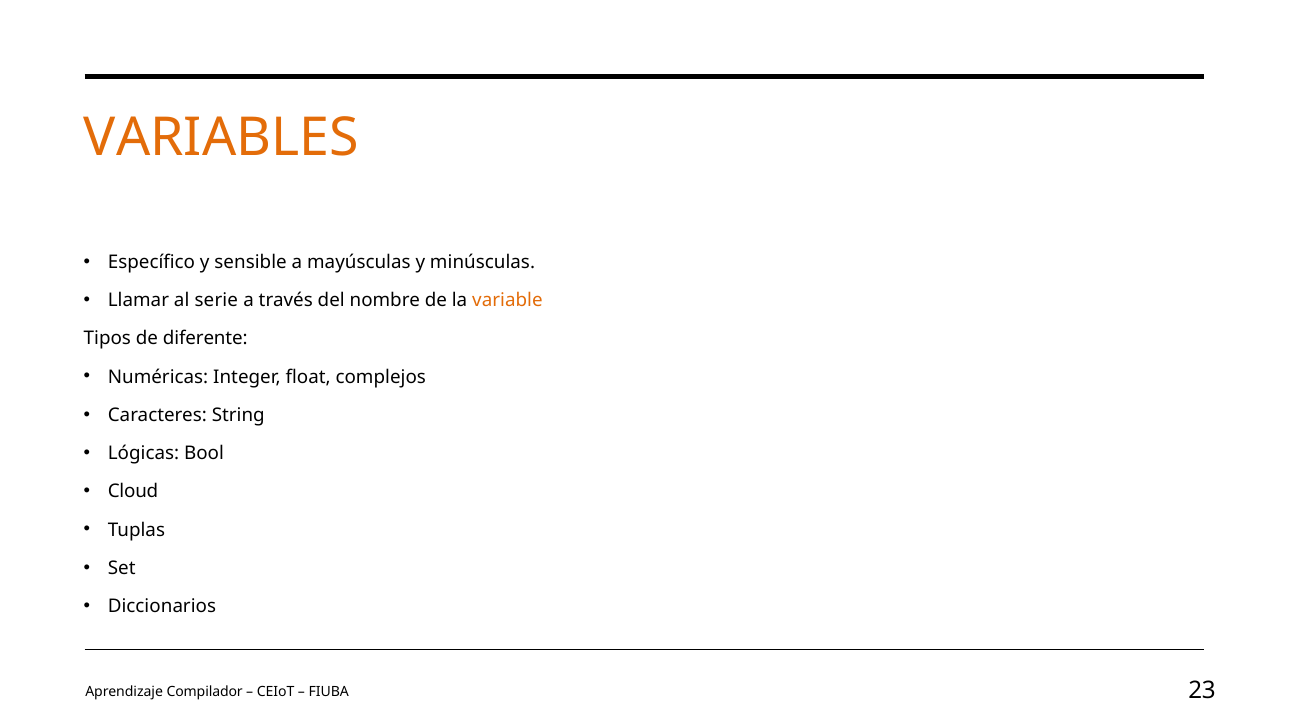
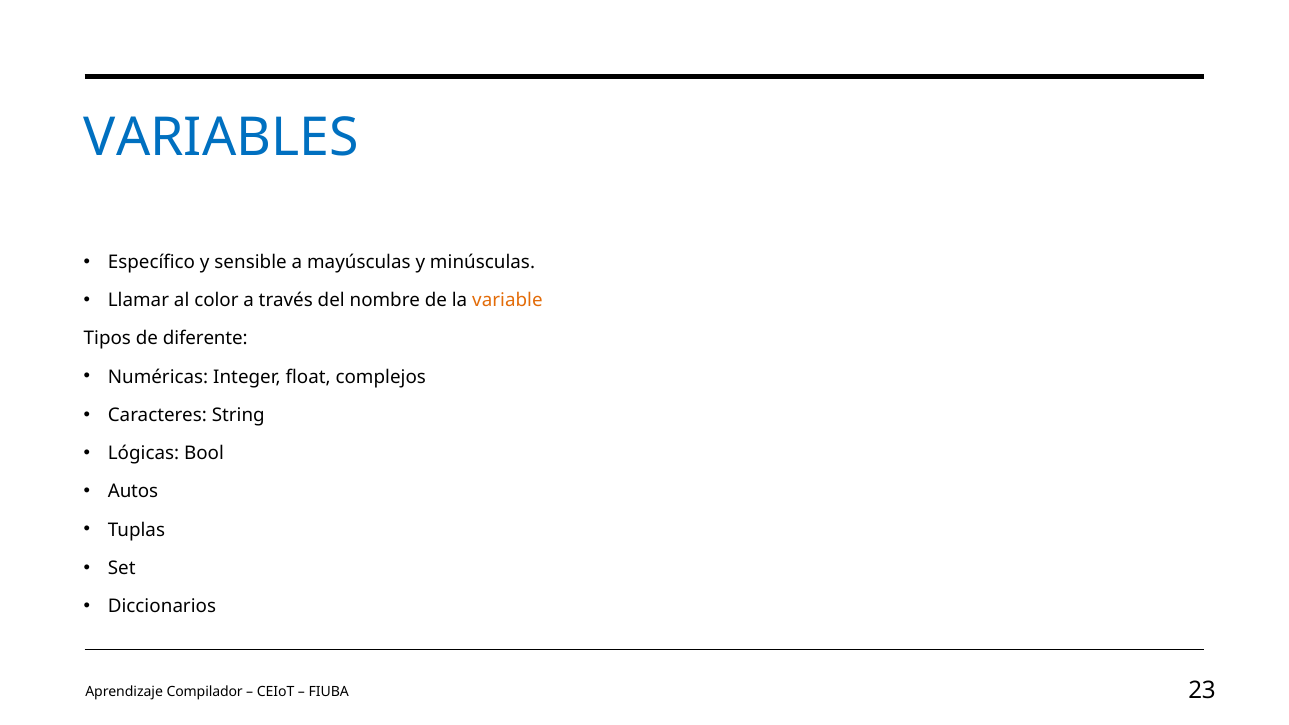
VARIABLES colour: orange -> blue (221, 138)
serie: serie -> color (216, 300)
Cloud: Cloud -> Autos (133, 492)
